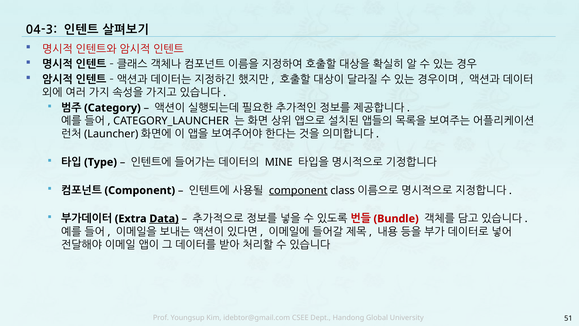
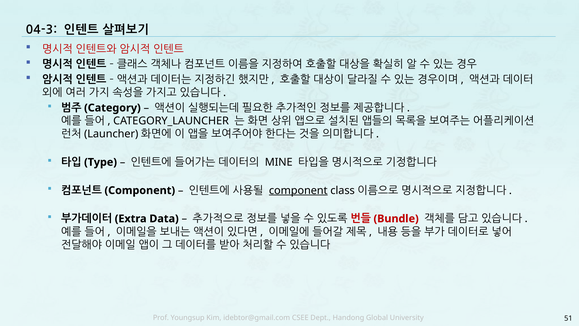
Data underline: present -> none (164, 218)
